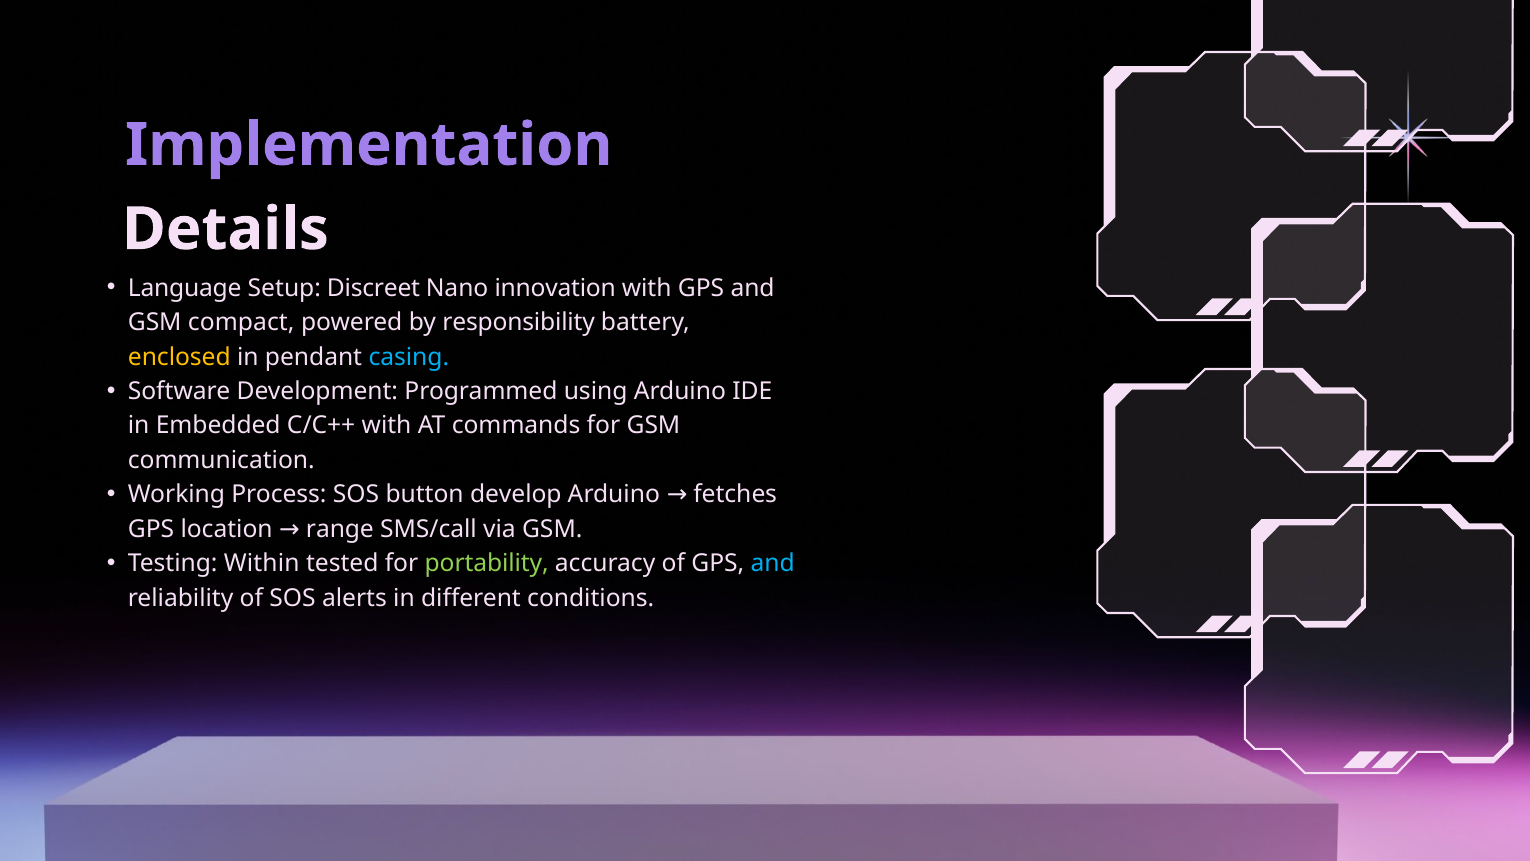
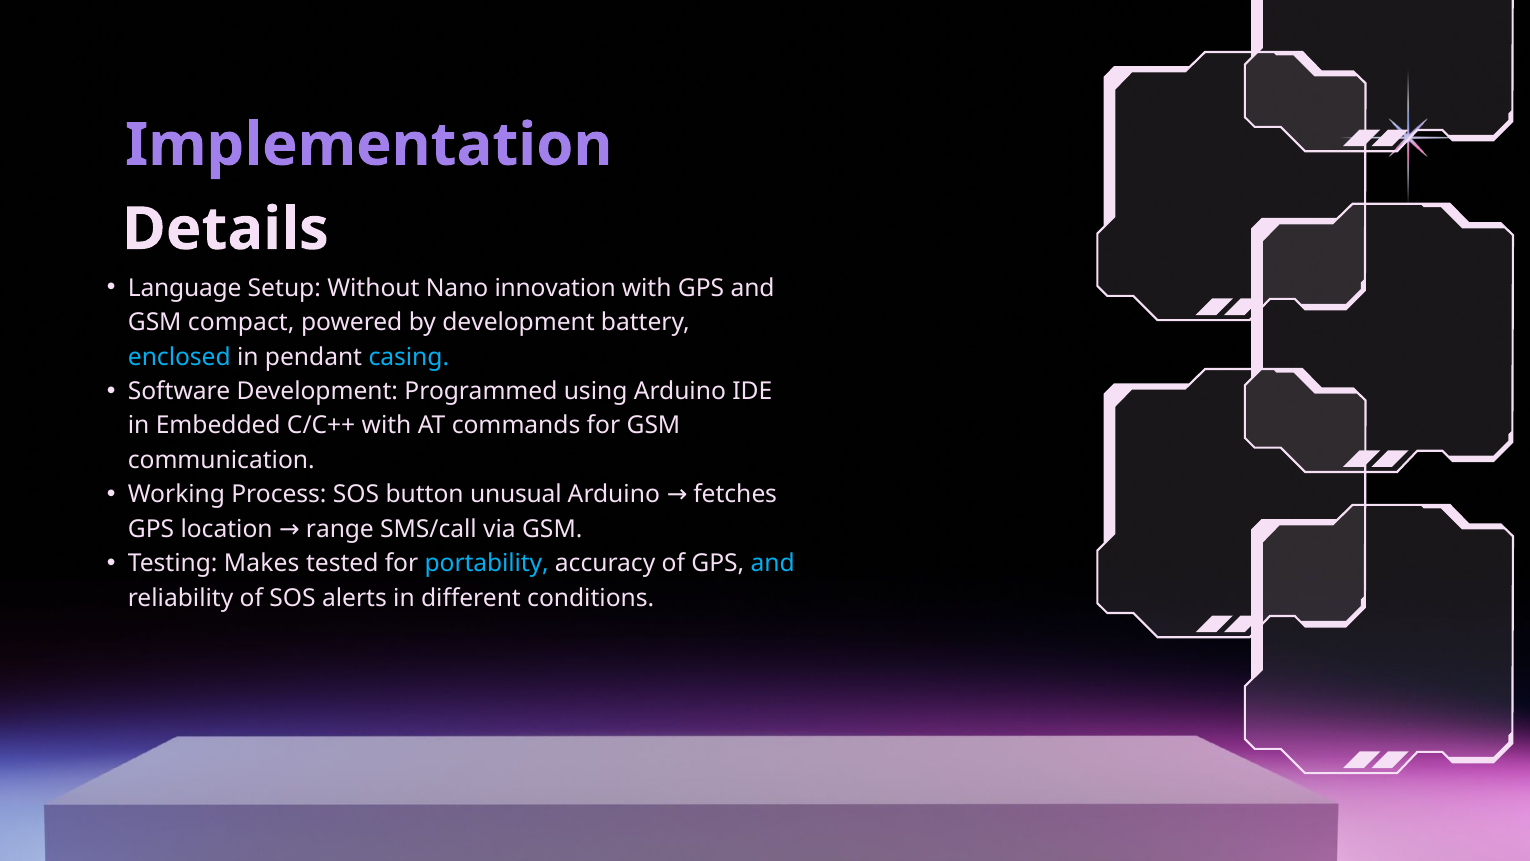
Discreet: Discreet -> Without (373, 288)
by responsibility: responsibility -> development (519, 322)
enclosed colour: yellow -> light blue (179, 357)
develop: develop -> unusual (516, 495)
Within: Within -> Makes (262, 563)
portability colour: light green -> light blue (487, 563)
